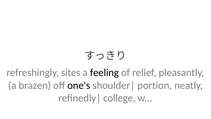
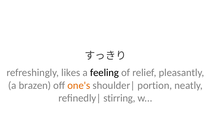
sites: sites -> likes (71, 72)
one's colour: black -> orange (79, 85)
college: college -> stirring (119, 98)
